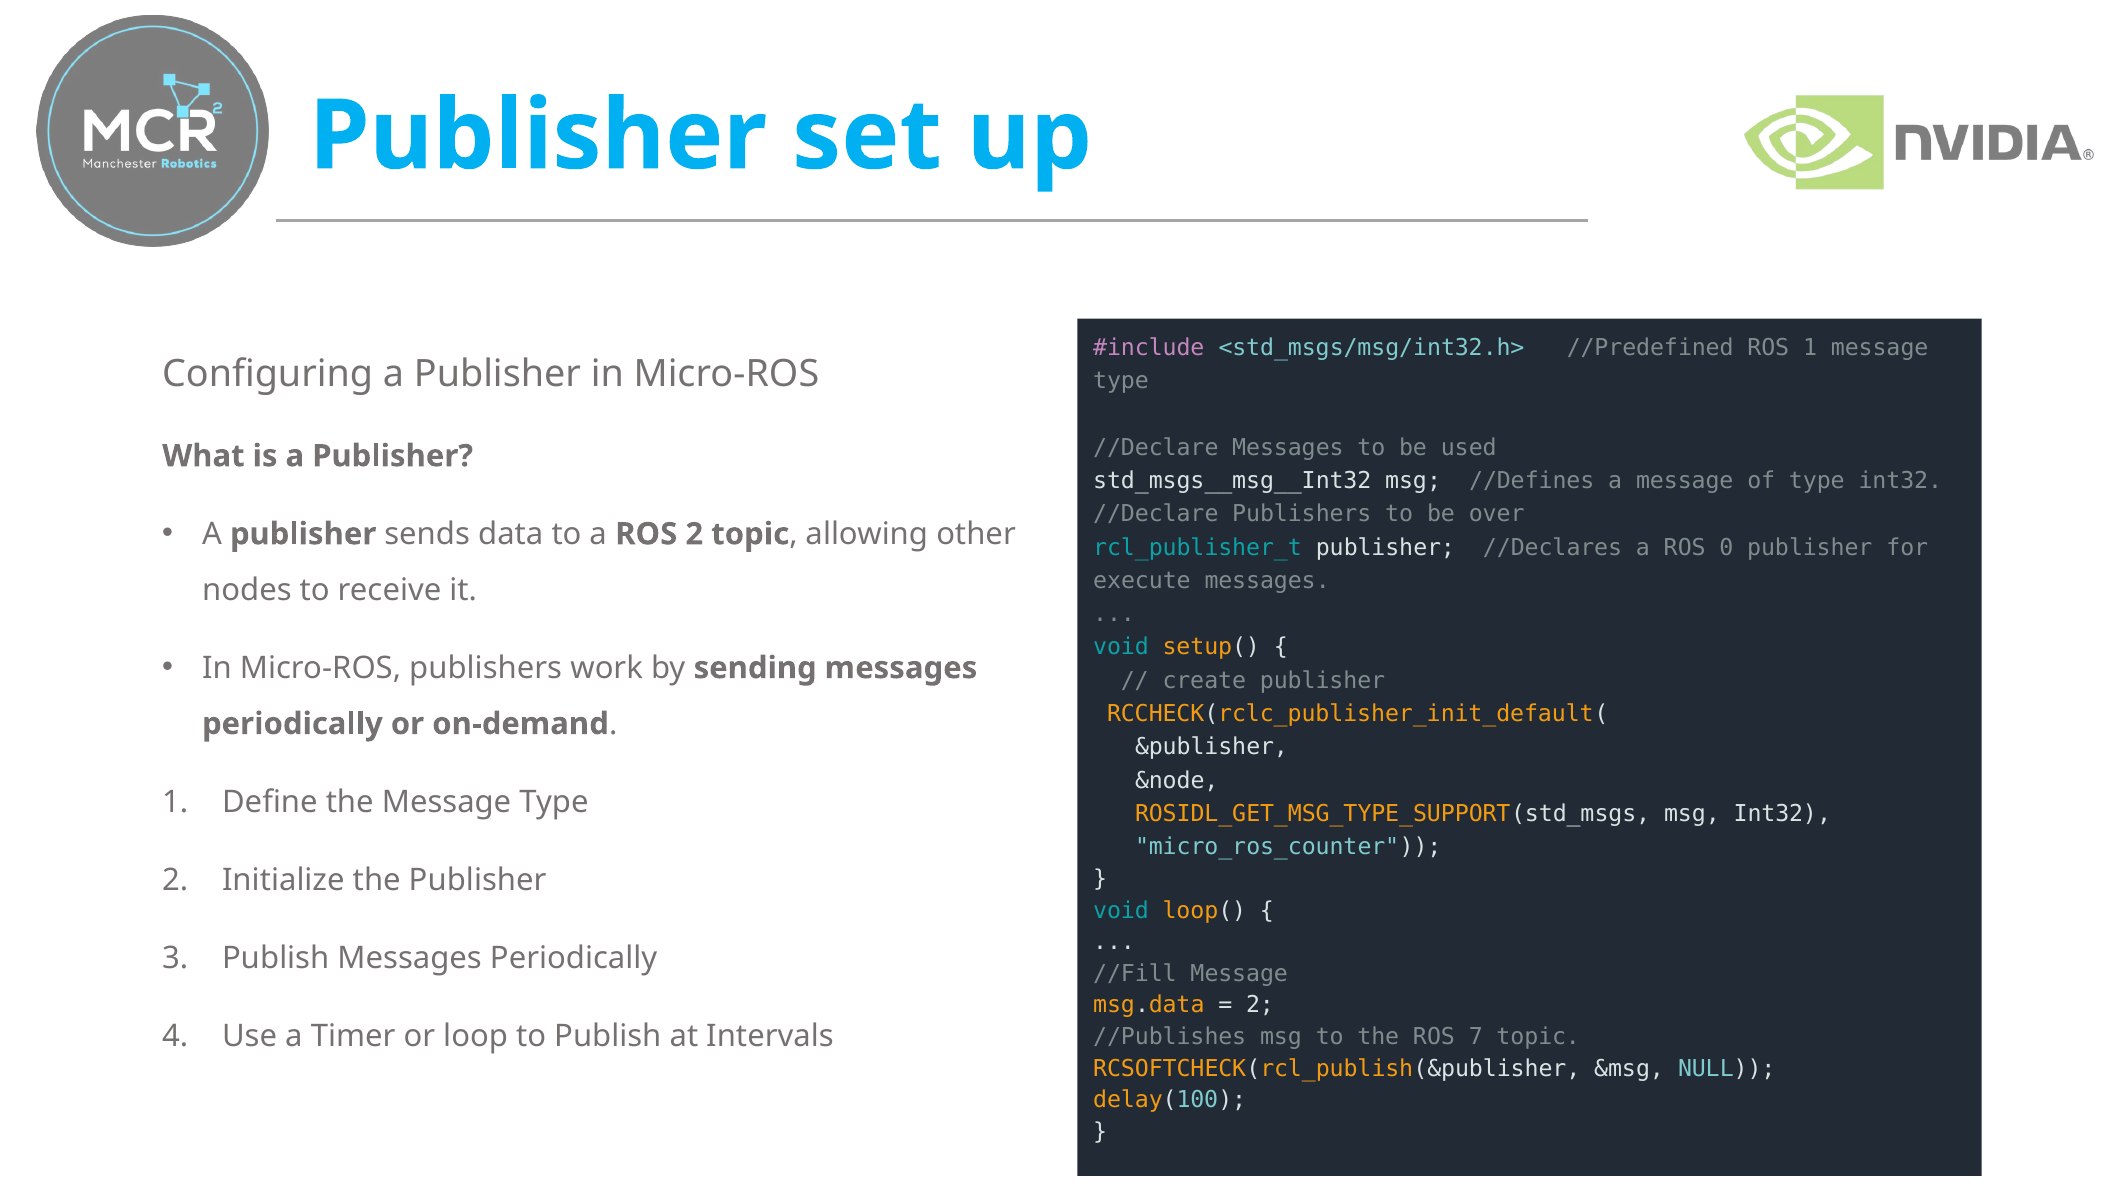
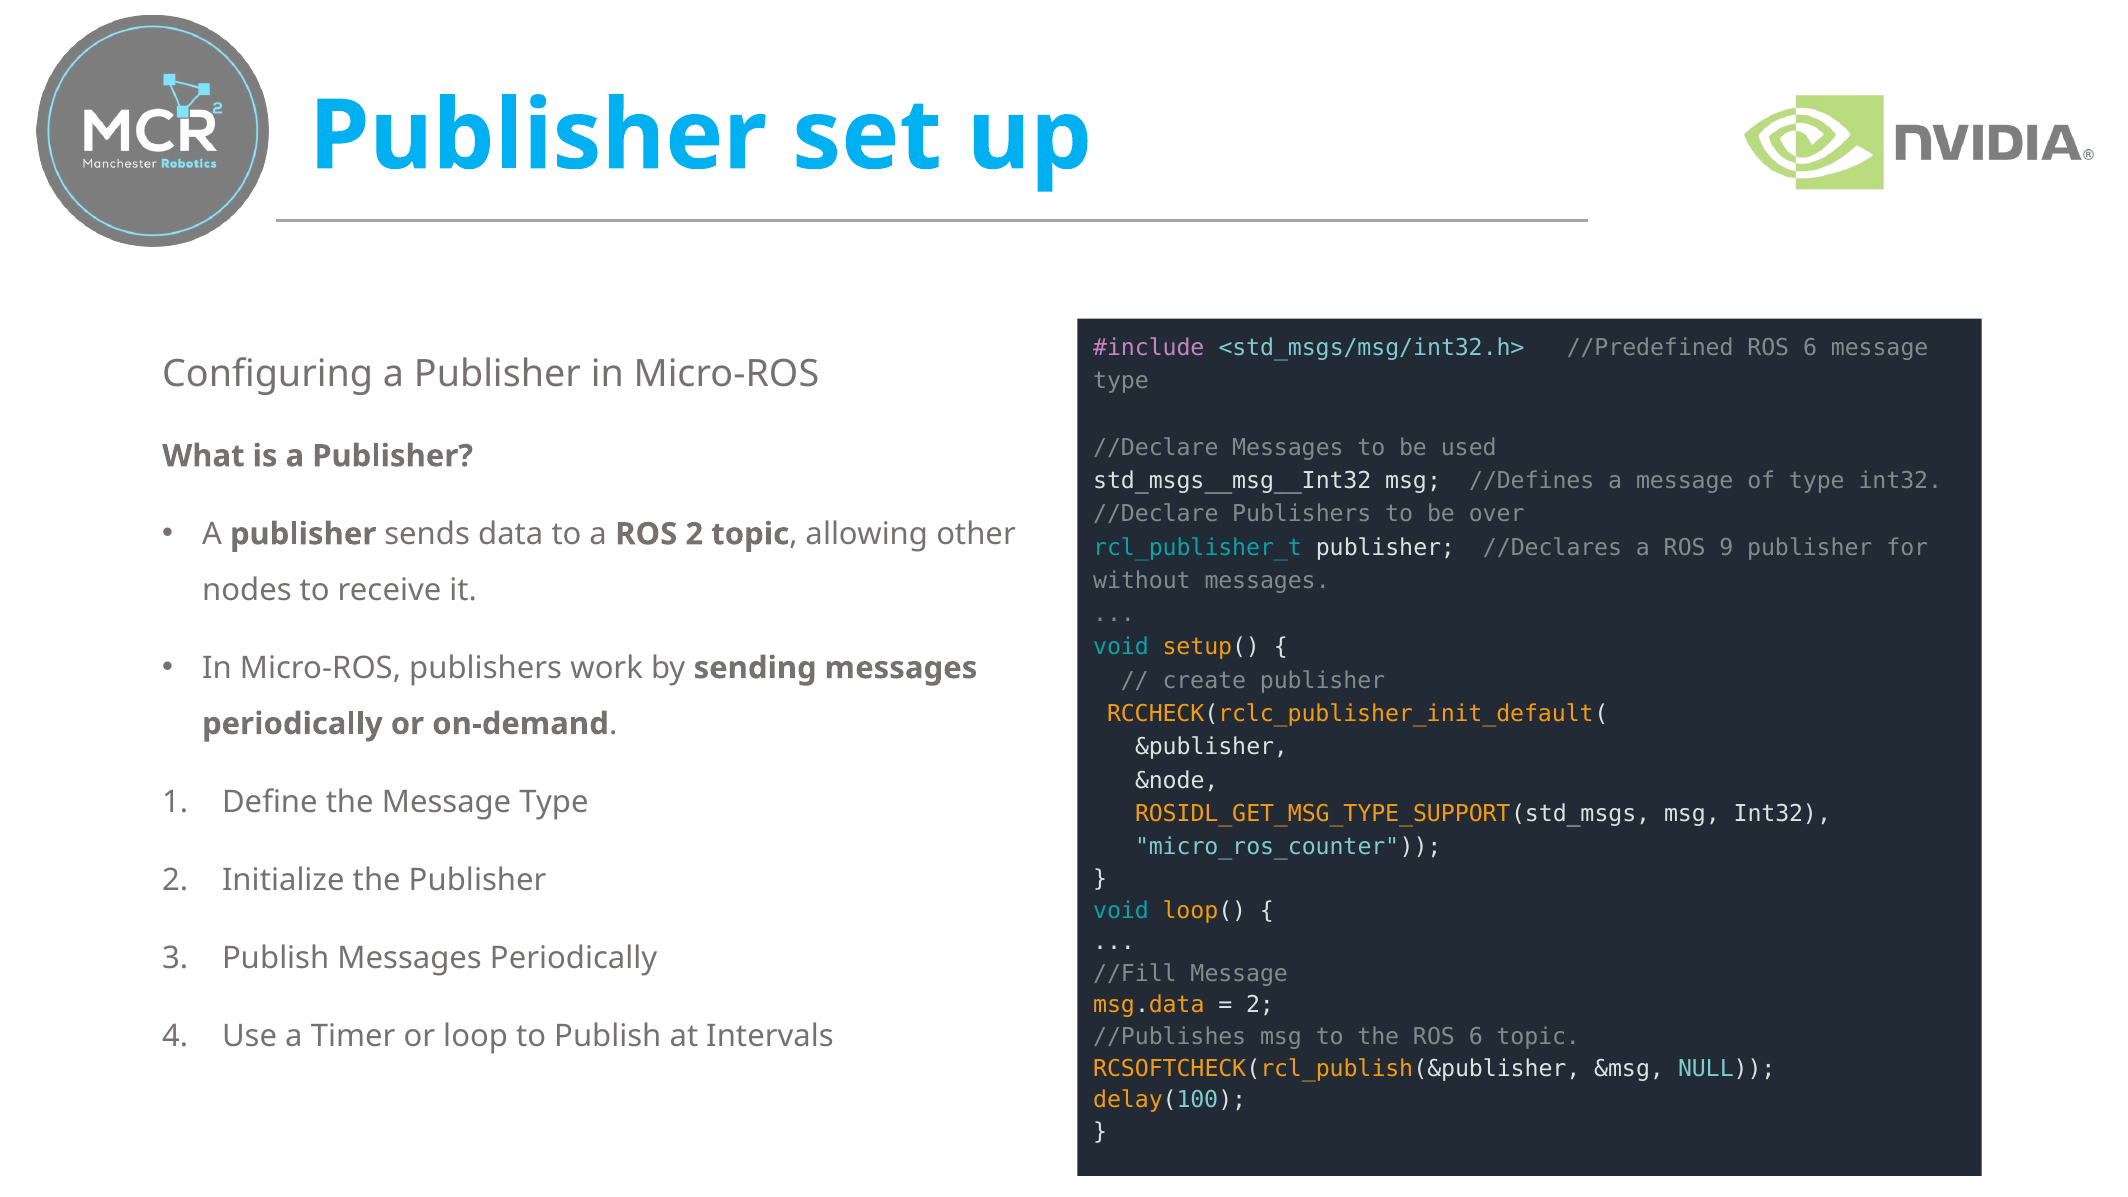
//Predefined ROS 1: 1 -> 6 (1810, 348)
0: 0 -> 9 (1726, 547)
execute: execute -> without (1142, 581)
the ROS 7: 7 -> 6 (1476, 1037)
